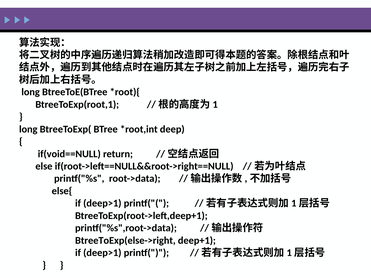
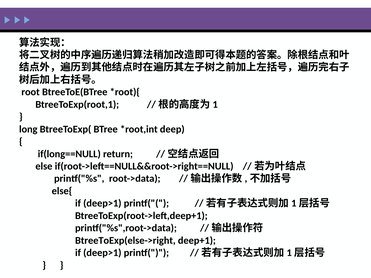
long: long -> root (31, 92)
if(void==NULL: if(void==NULL -> if(long==NULL (69, 154)
